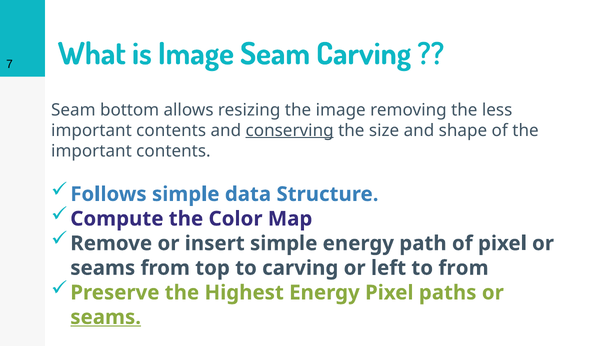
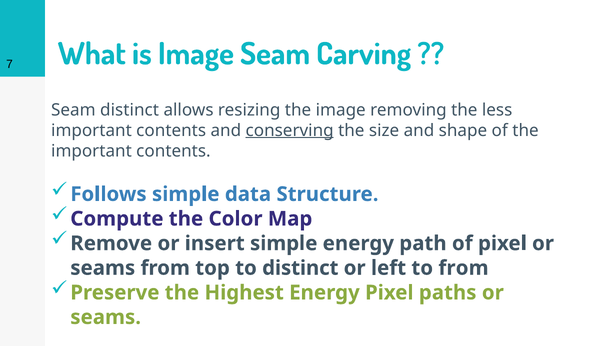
Seam bottom: bottom -> distinct (130, 110)
to carving: carving -> distinct (300, 268)
seams underline: present -> none (106, 317)
